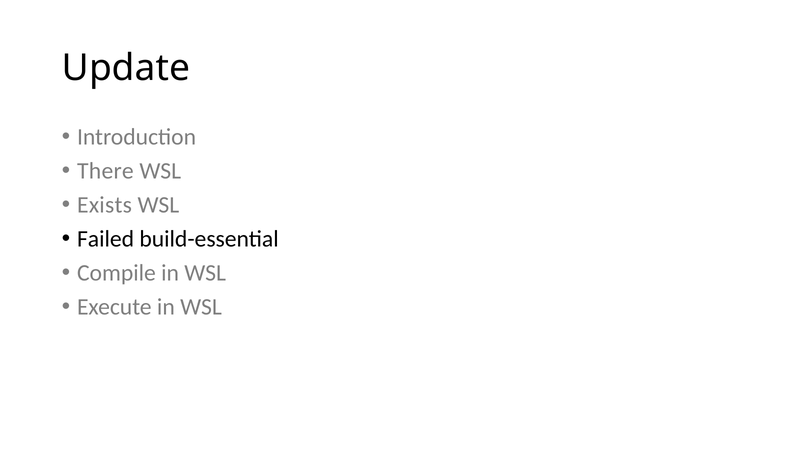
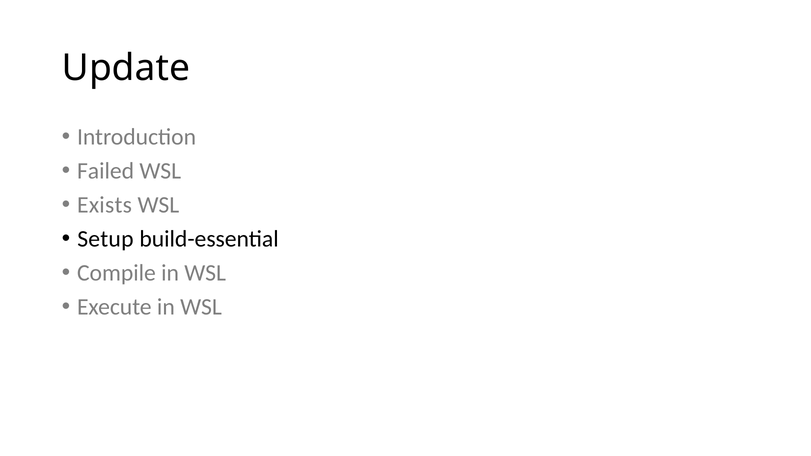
There: There -> Failed (106, 171)
Failed: Failed -> Setup (105, 239)
